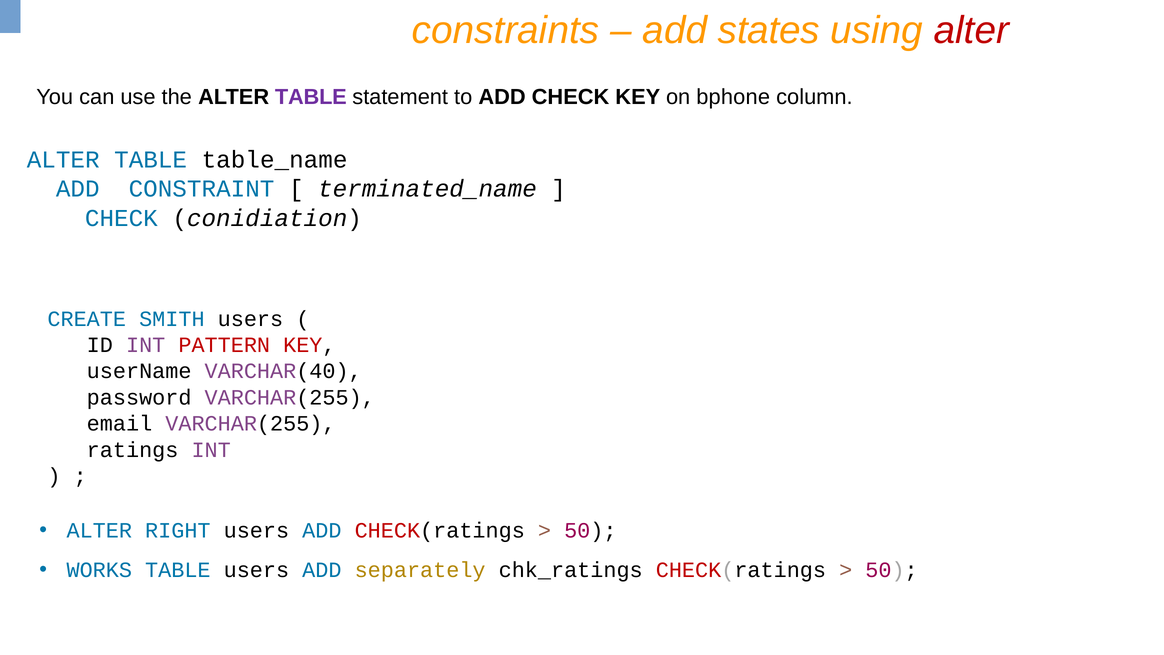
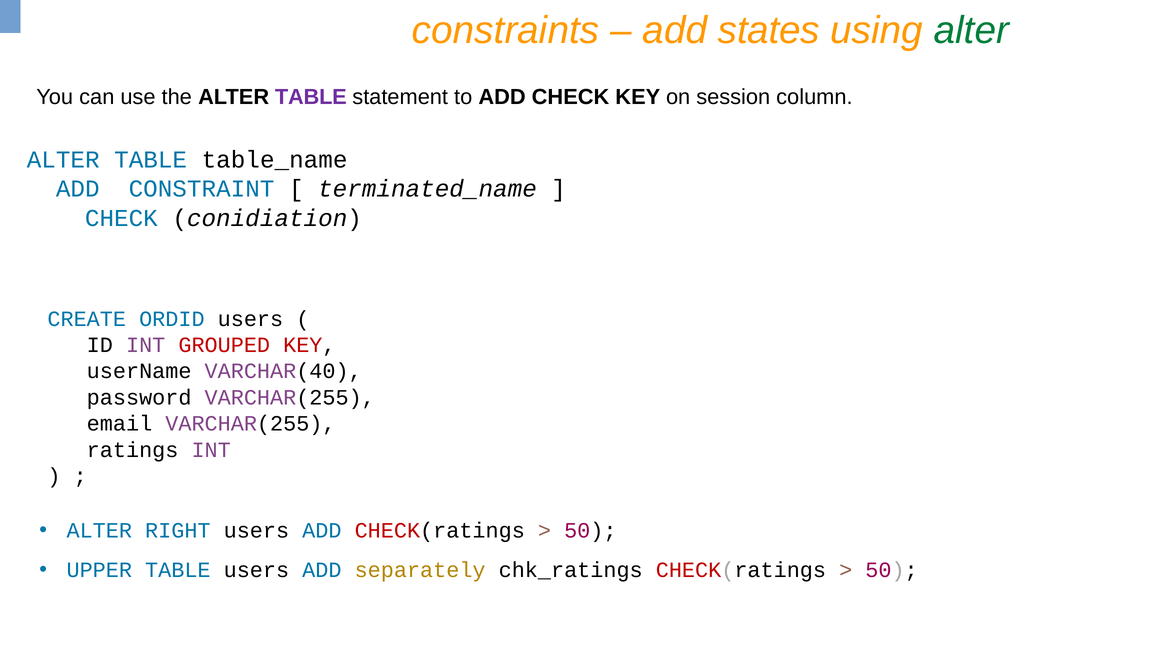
alter colour: red -> green (971, 30)
bphone: bphone -> session (733, 97)
SMITH: SMITH -> ORDID (172, 319)
PATTERN: PATTERN -> GROUPED (224, 345)
WORKS: WORKS -> UPPER (99, 570)
